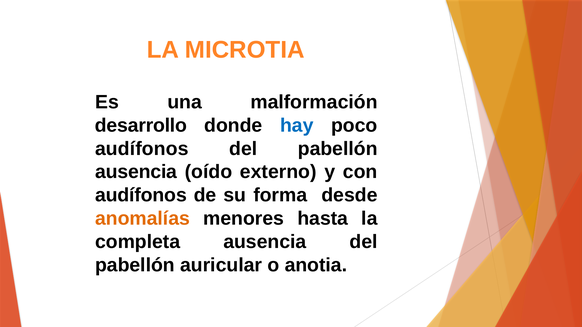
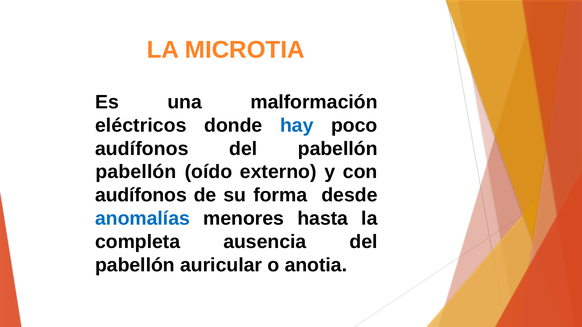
desarrollo: desarrollo -> eléctricos (141, 126)
ausencia: ausencia -> pabellón (136, 172)
anomalías colour: orange -> blue (143, 219)
